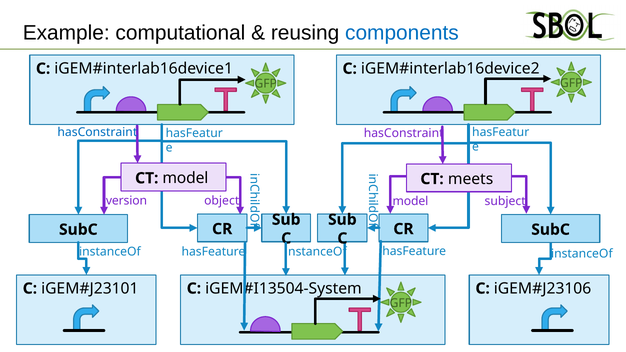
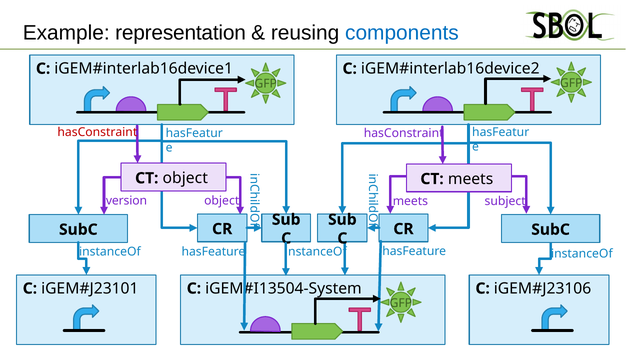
computational: computational -> representation (181, 33)
hasConstraint colour: blue -> red (97, 132)
CT model: model -> object (185, 178)
model: model -> meets (410, 201)
